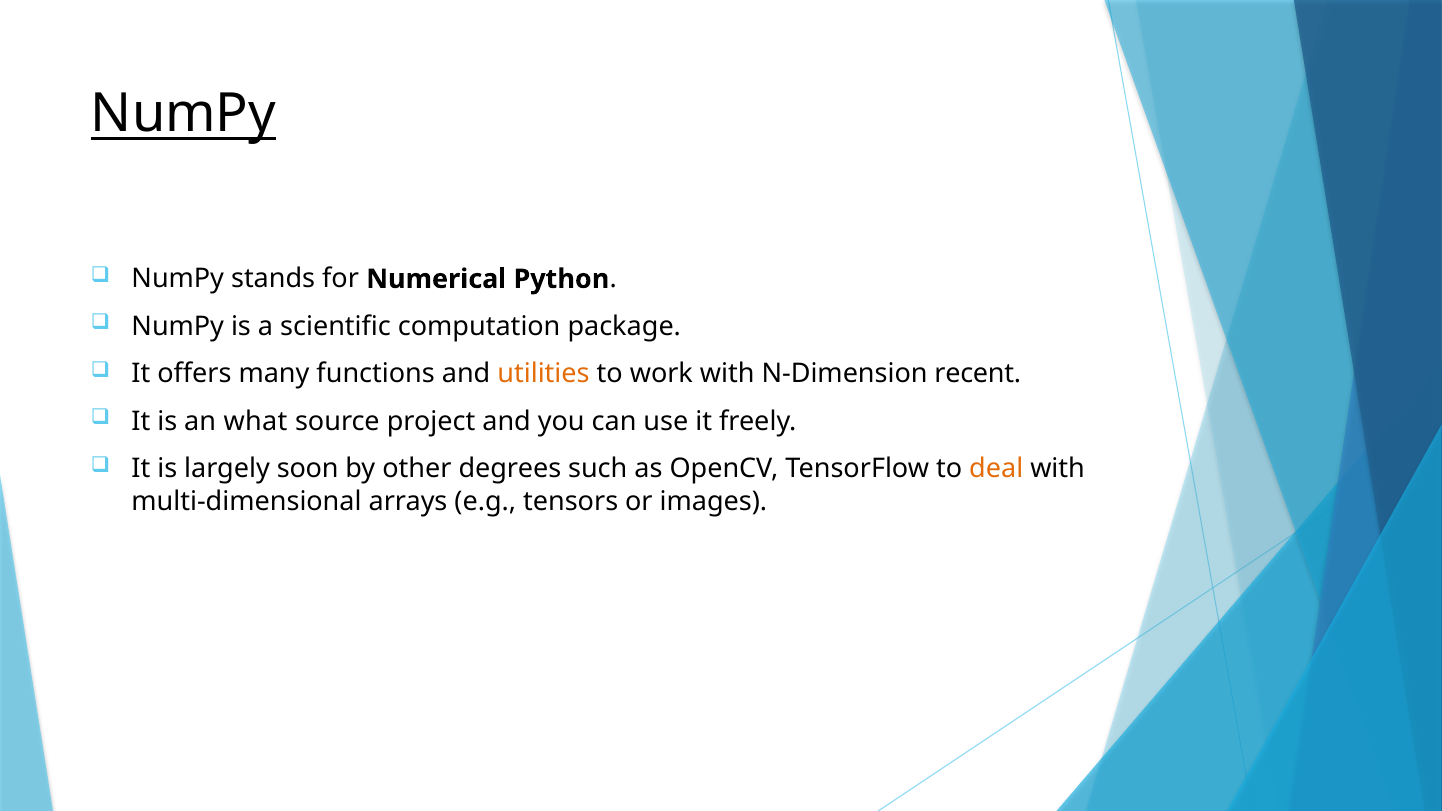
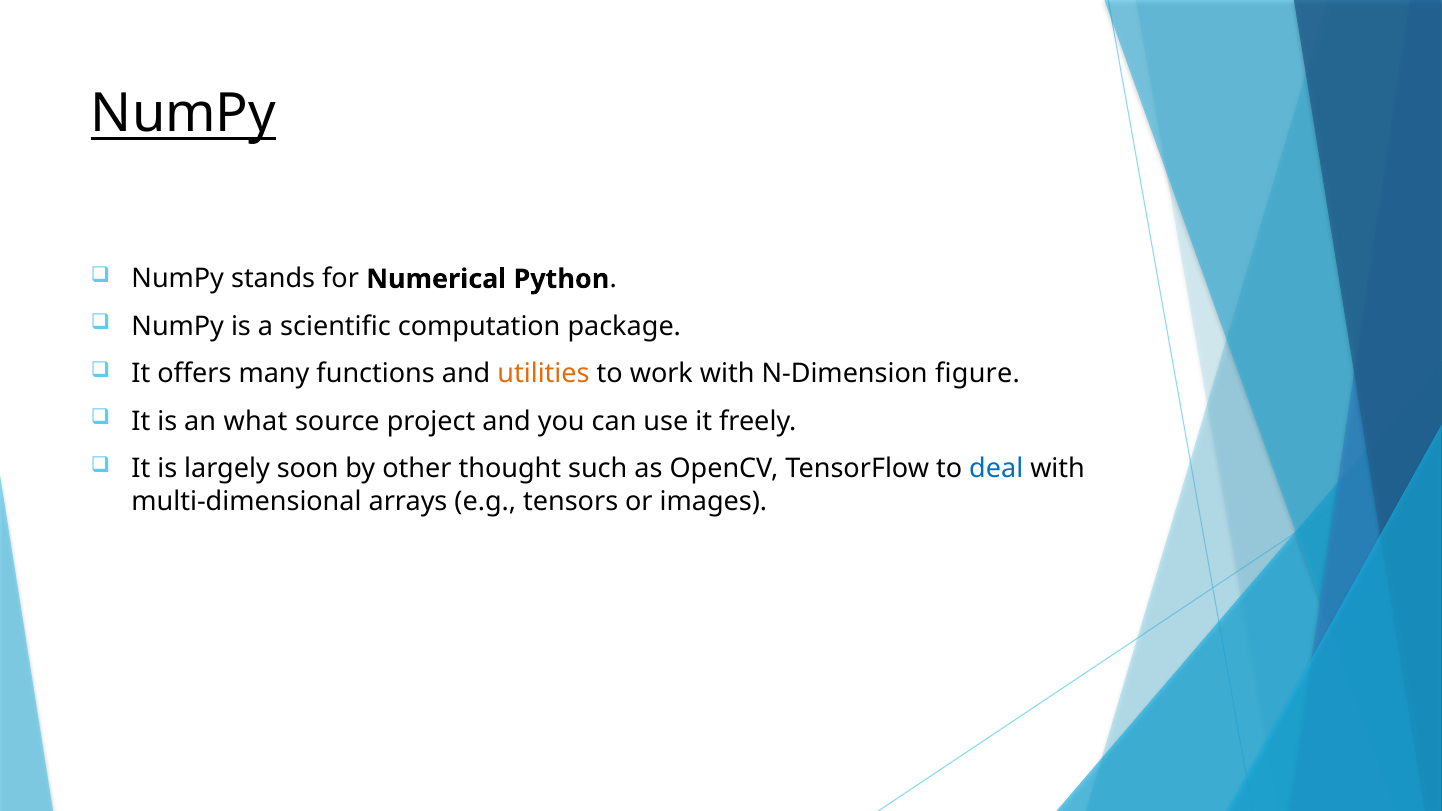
recent: recent -> figure (977, 374)
degrees: degrees -> thought (510, 469)
deal colour: orange -> blue (996, 469)
